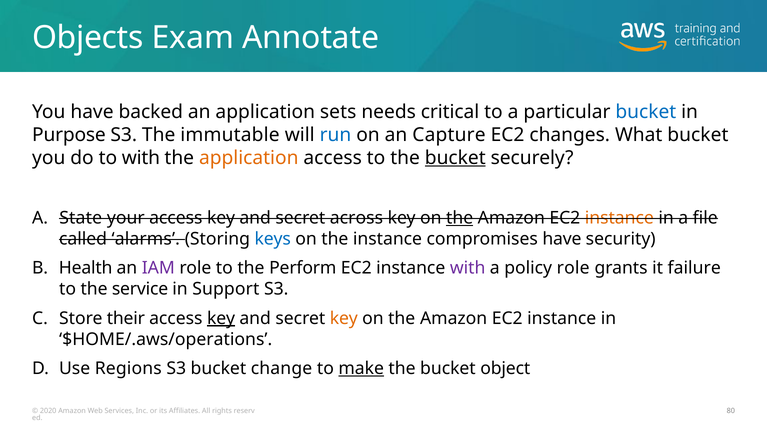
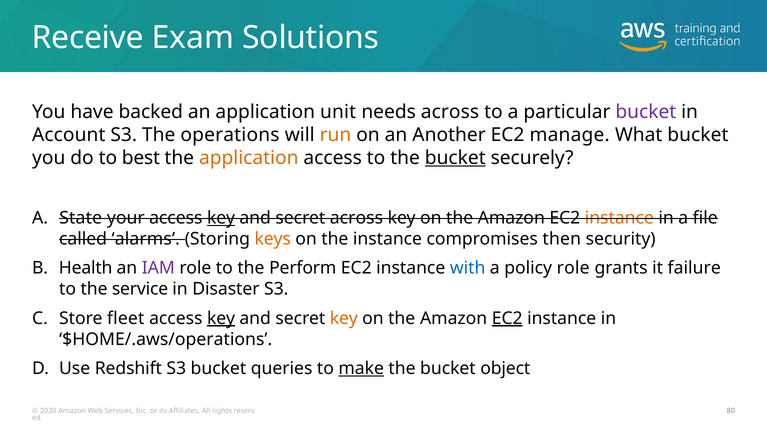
Objects: Objects -> Receive (88, 38)
Annotate: Annotate -> Solutions (311, 38)
sets: sets -> unit (338, 112)
needs critical: critical -> across (450, 112)
bucket colour: blue -> purple (646, 112)
Purpose: Purpose -> Account (69, 135)
immutable: immutable -> operations (230, 135)
run colour: blue -> orange (335, 135)
Capture: Capture -> Another (449, 135)
changes: changes -> manage (570, 135)
to with: with -> best (141, 158)
key underline: none -> present (221, 218)
the underline: present -> none (460, 218)
keys colour: blue -> orange (273, 239)
compromises have: have -> then (562, 239)
with colour: purple -> blue (468, 268)
Support: Support -> Disaster (226, 289)
their: their -> fleet (126, 319)
EC2 underline: none -> present (507, 319)
Regions: Regions -> Redshift (128, 369)
change: change -> queries (282, 369)
